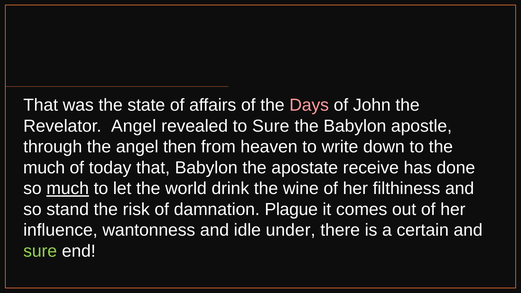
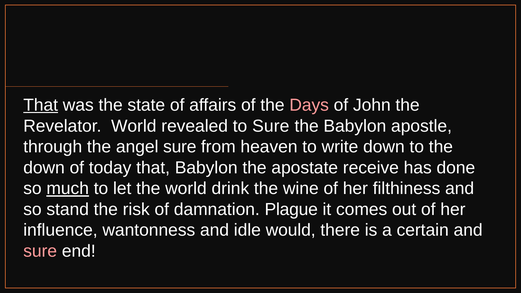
That underline: none -> present (41, 105)
Revelator Angel: Angel -> World (134, 126)
angel then: then -> sure (180, 147)
much: much -> down (44, 168)
under: under -> would (291, 230)
sure colour: light green -> pink (40, 251)
